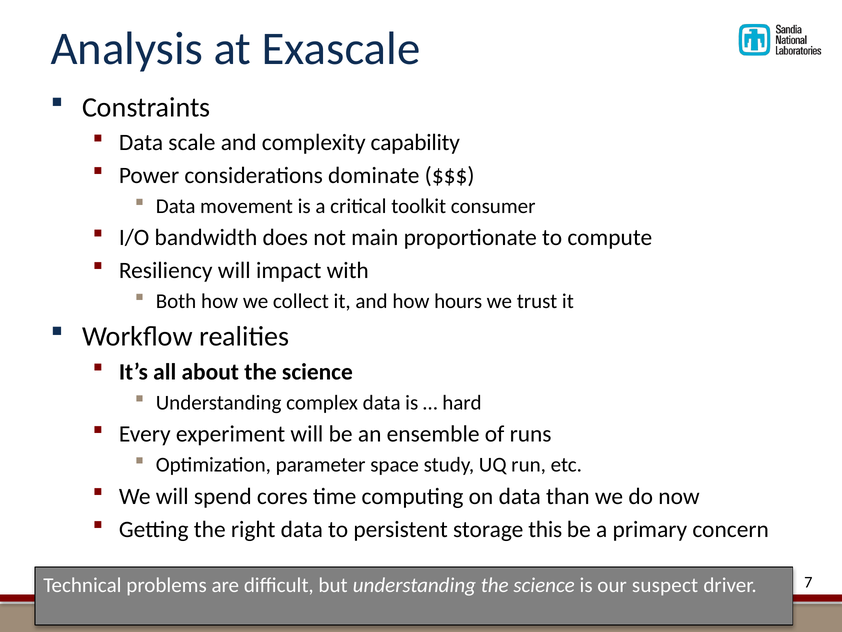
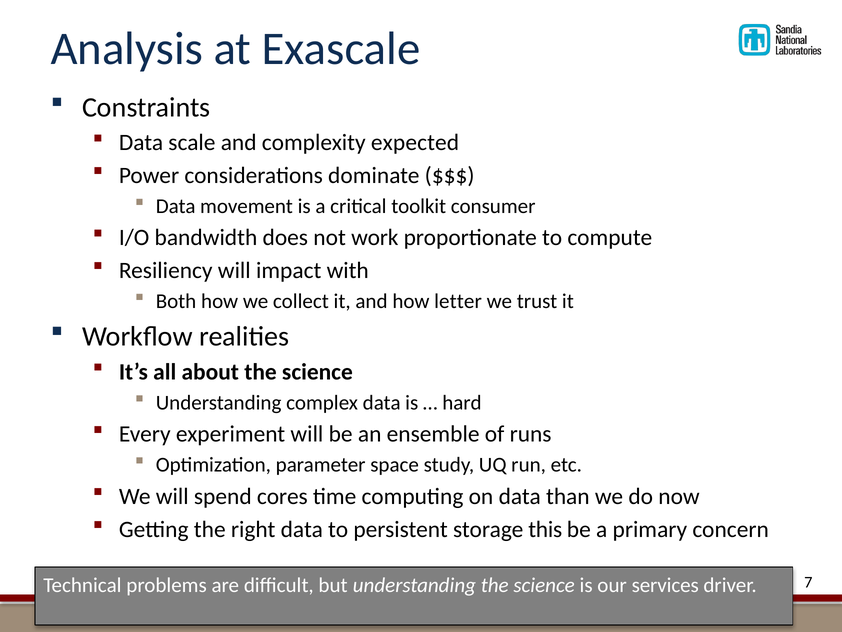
capability: capability -> expected (415, 142)
main: main -> work (375, 237)
hours: hours -> letter (458, 301)
suspect: suspect -> services (665, 585)
